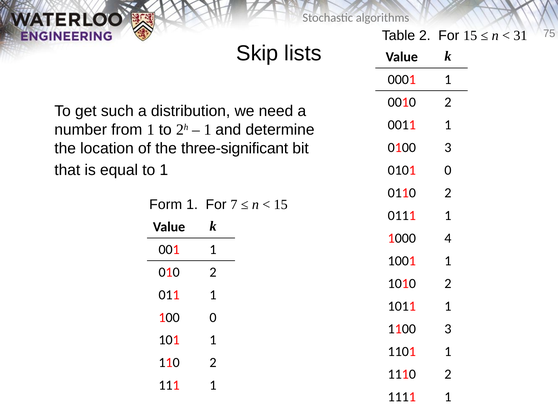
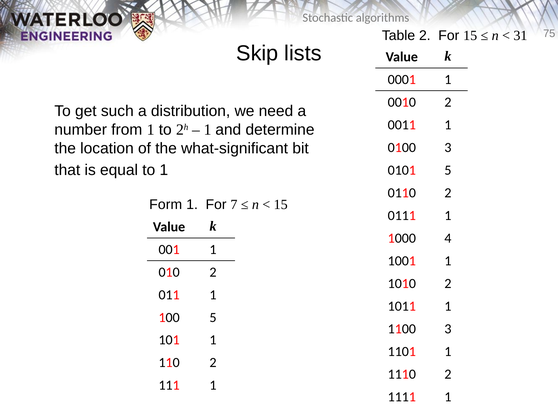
three-significant: three-significant -> what-significant (235, 148)
0101 0: 0 -> 5 (448, 170)
100 0: 0 -> 5 (213, 317)
